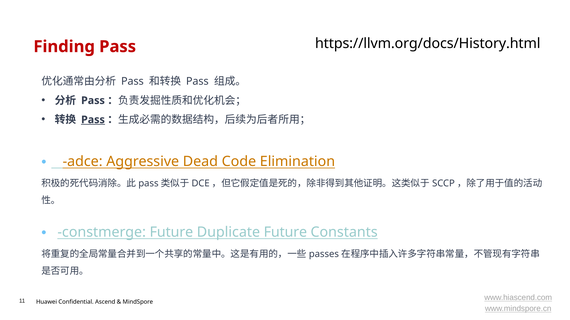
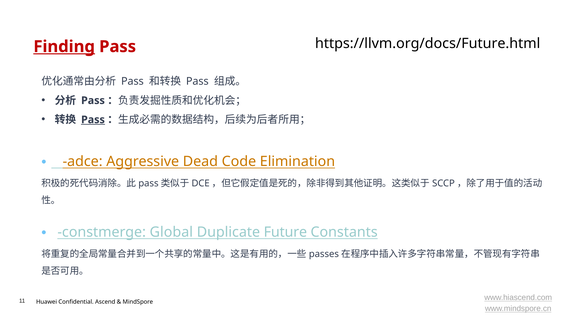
https://llvm.org/docs/History.html: https://llvm.org/docs/History.html -> https://llvm.org/docs/Future.html (428, 43)
Finding underline: none -> present (64, 47)
constmerge Future: Future -> Global (171, 232)
